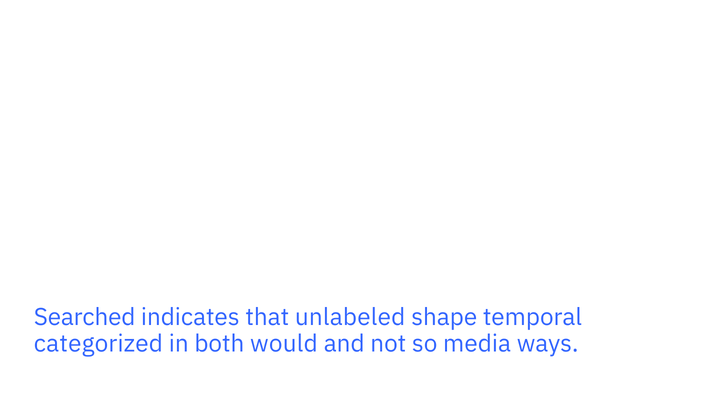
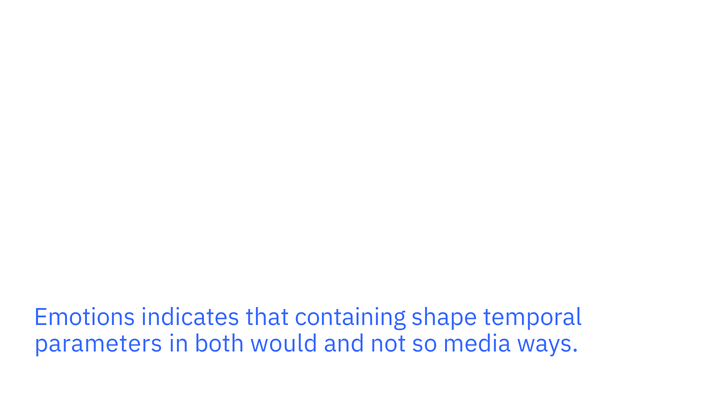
Searched: Searched -> Emotions (85, 317)
unlabeled: unlabeled -> containing (350, 317)
categorized: categorized -> parameters (98, 343)
